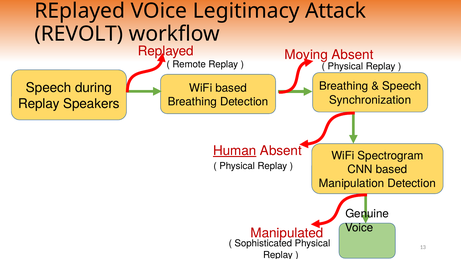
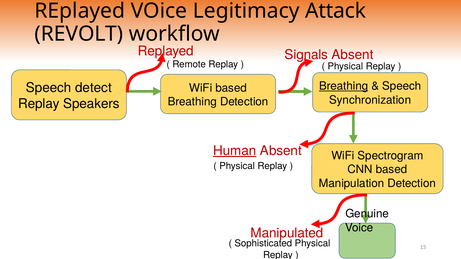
Moving: Moving -> Signals (306, 55)
Breathing underline: none -> present (344, 86)
during: during -> detect (93, 88)
